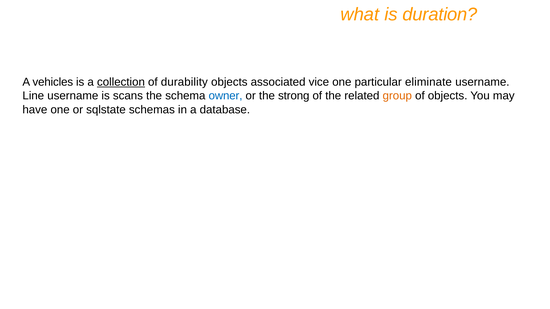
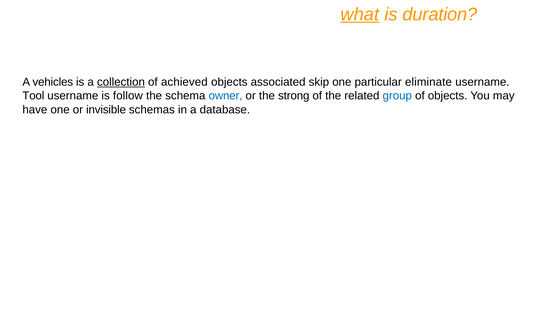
what underline: none -> present (360, 14)
durability: durability -> achieved (184, 82)
vice: vice -> skip (319, 82)
Line: Line -> Tool (33, 96)
scans: scans -> follow (128, 96)
group colour: orange -> blue (397, 96)
sqlstate: sqlstate -> invisible (106, 110)
